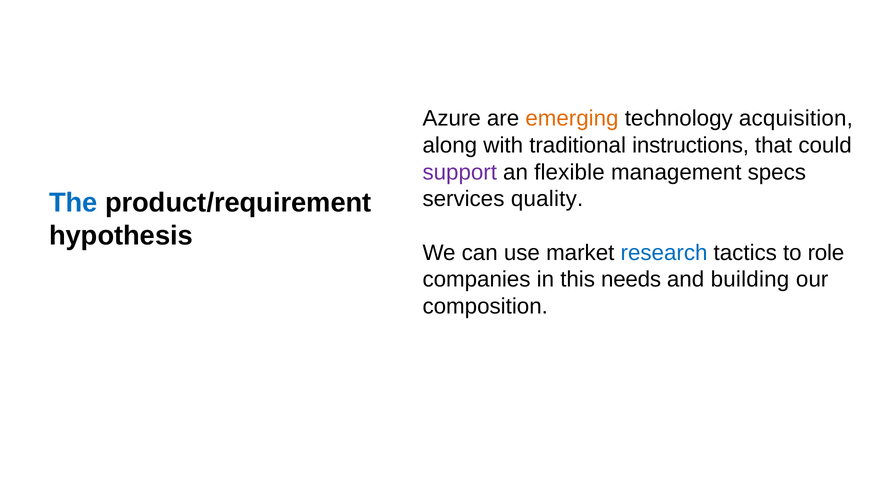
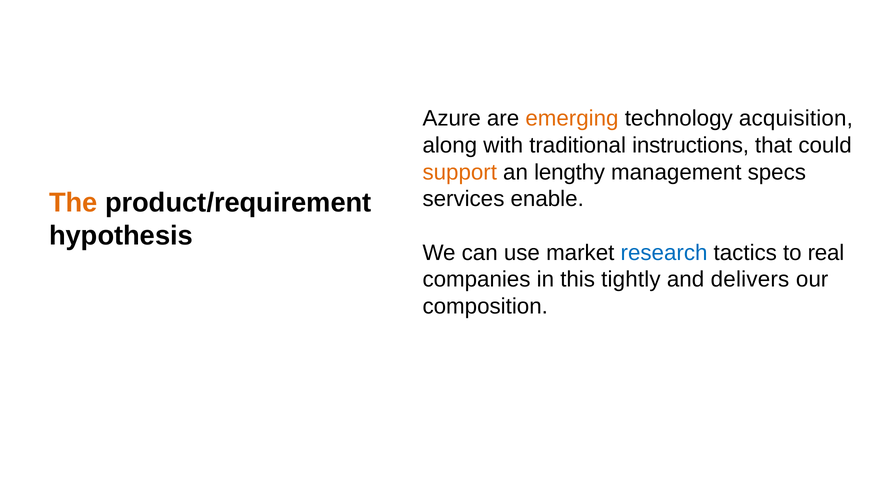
support colour: purple -> orange (460, 172)
flexible: flexible -> lengthy (570, 172)
quality: quality -> enable (547, 199)
The colour: blue -> orange (73, 203)
role: role -> real (826, 253)
needs: needs -> tightly (631, 279)
building: building -> delivers (750, 279)
